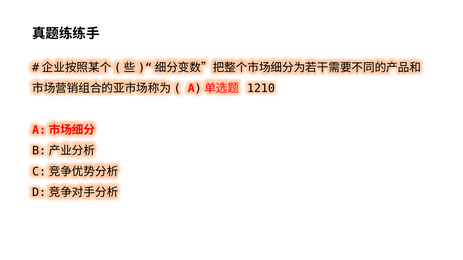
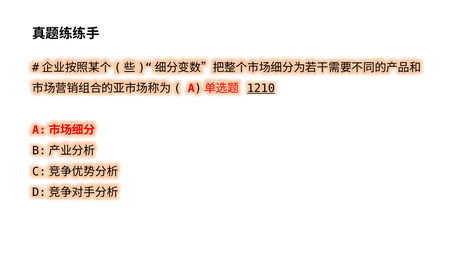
1210 underline: none -> present (261, 89)
